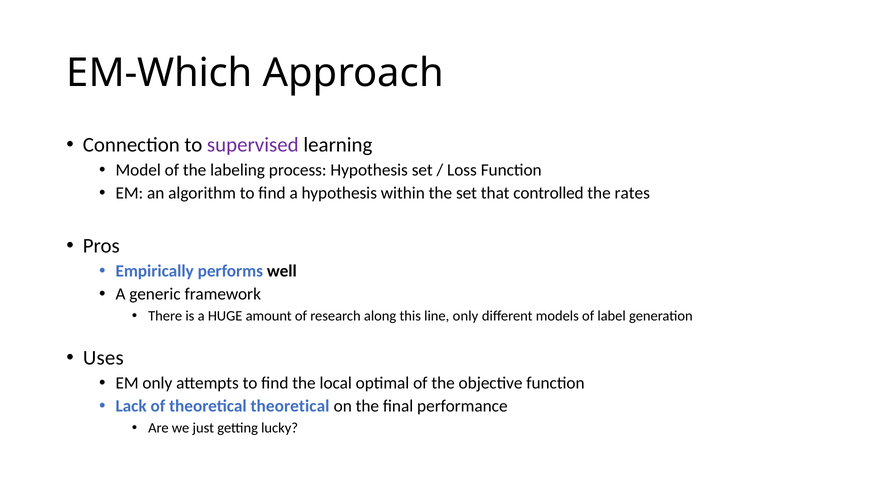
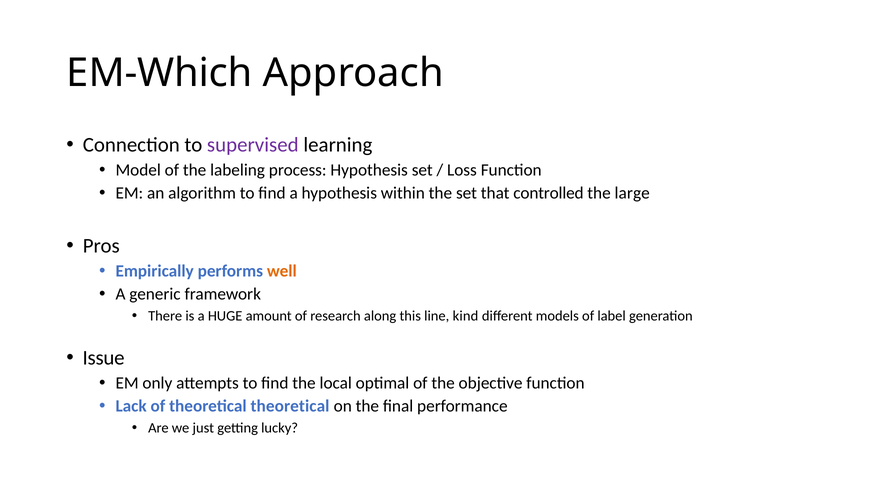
rates: rates -> large (632, 193)
well colour: black -> orange (282, 271)
line only: only -> kind (466, 316)
Uses: Uses -> Issue (104, 358)
